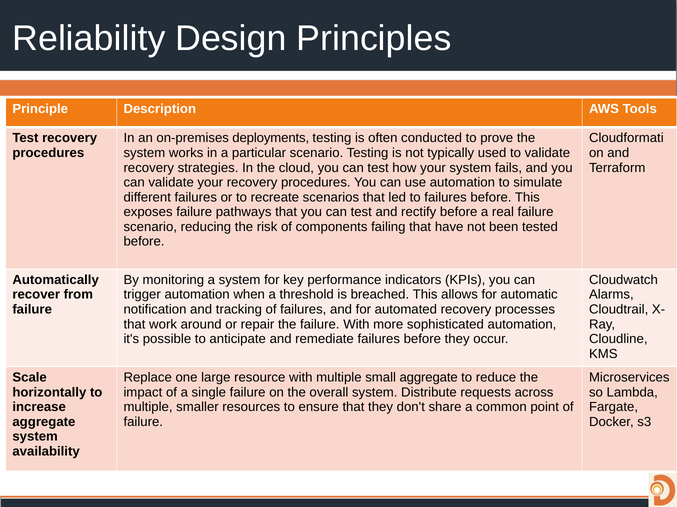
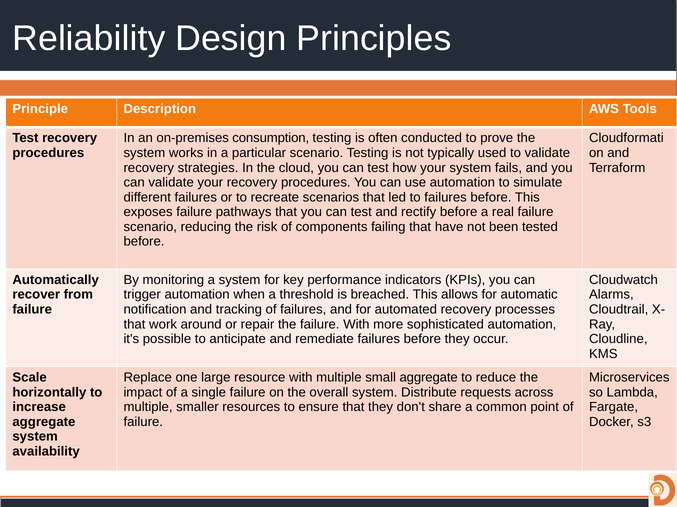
deployments: deployments -> consumption (271, 138)
